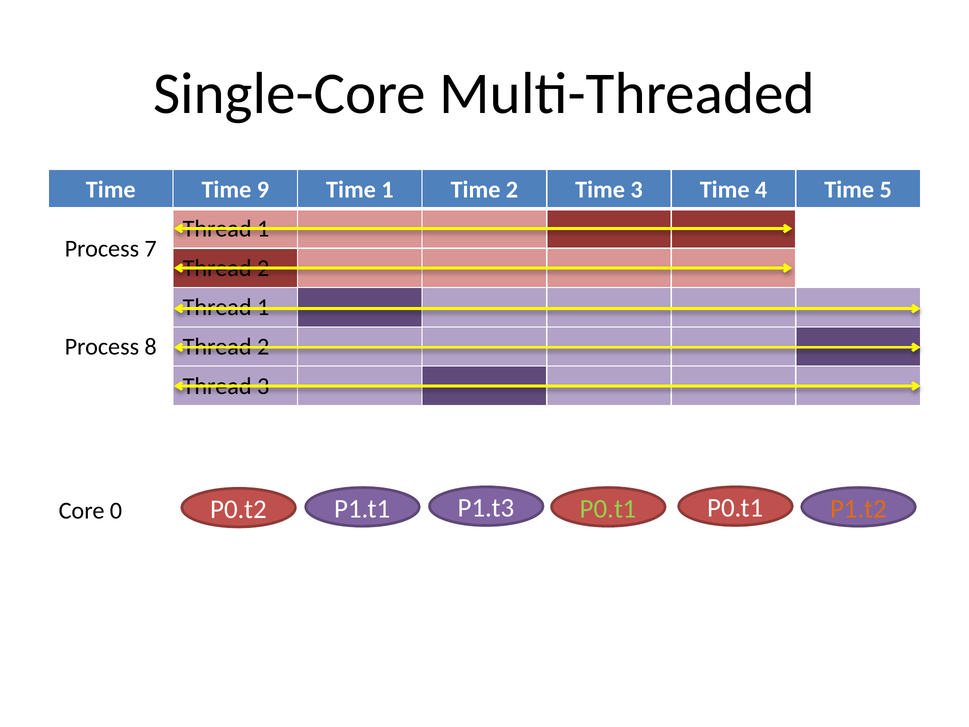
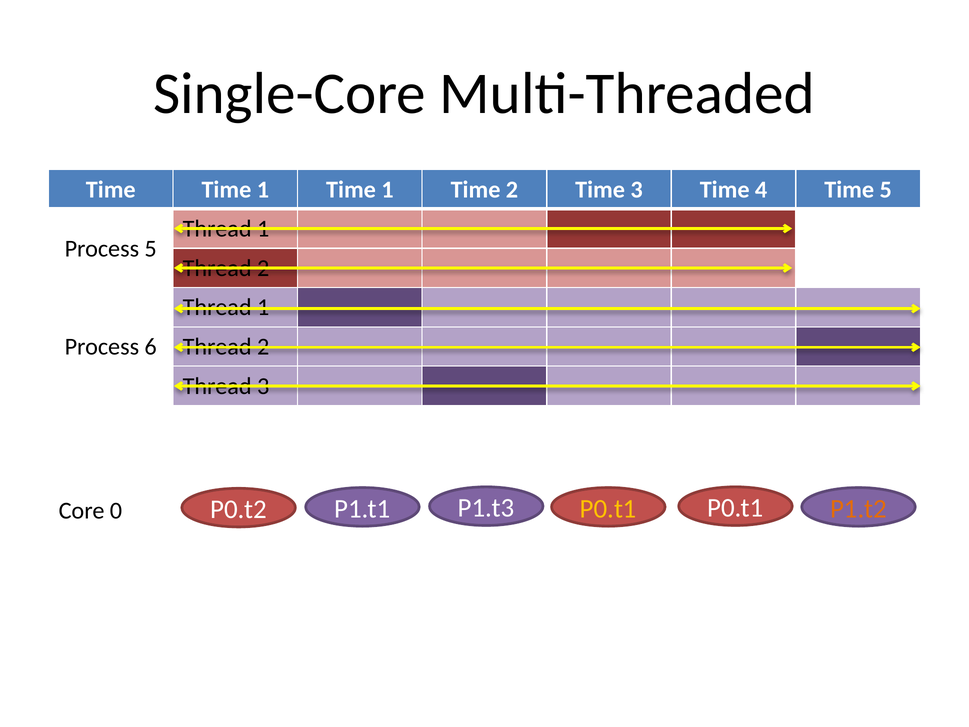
Time Time 9: 9 -> 1 (263, 190)
Process 7: 7 -> 5 (151, 248)
8: 8 -> 6 (151, 347)
P0.t1 colour: light green -> yellow (608, 509)
